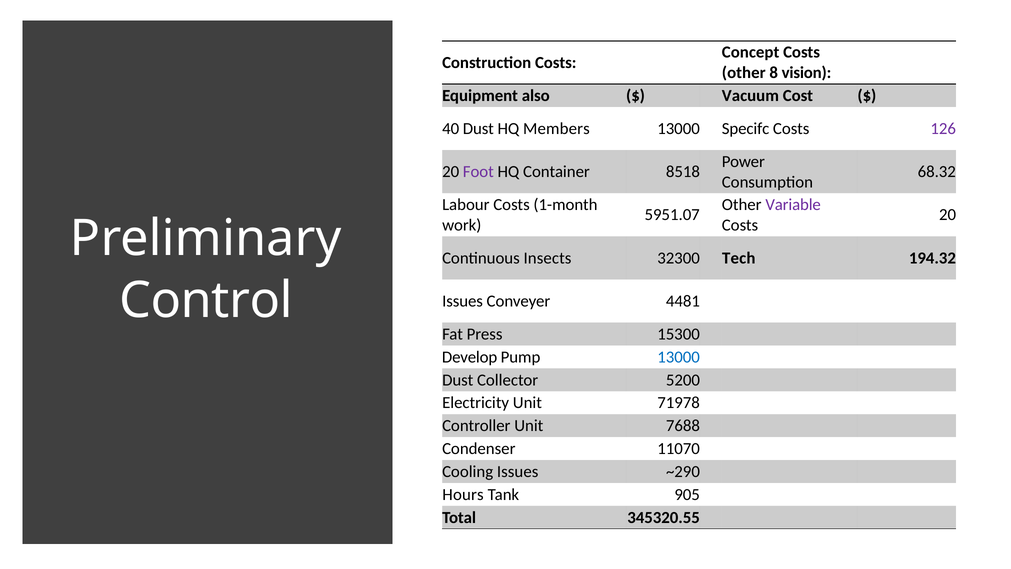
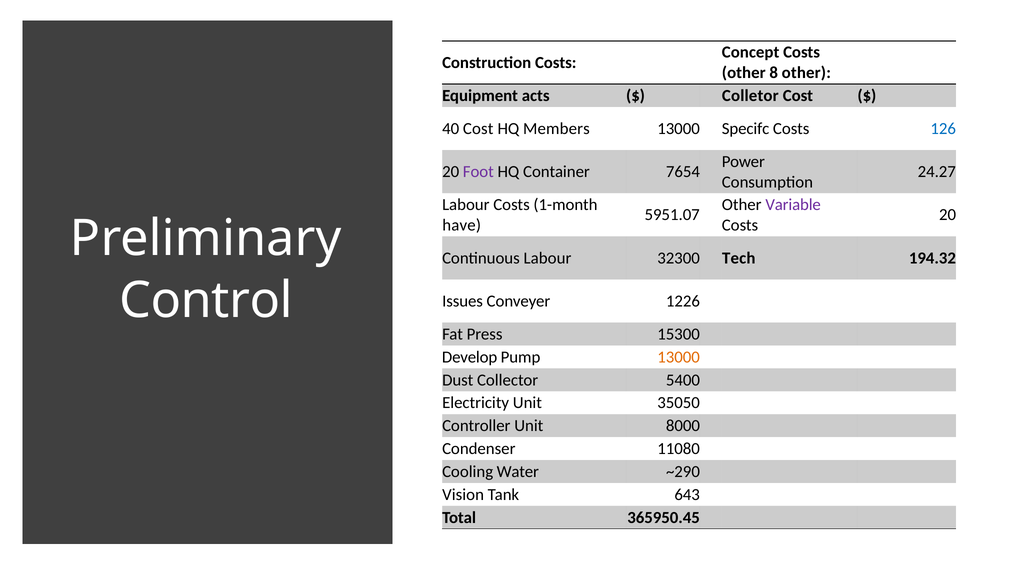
8 vision: vision -> other (806, 73)
also: also -> acts (536, 96)
Vacuum: Vacuum -> Colletor (750, 96)
40 Dust: Dust -> Cost (478, 129)
126 colour: purple -> blue (943, 129)
8518: 8518 -> 7654 (683, 172)
68.32: 68.32 -> 24.27 (937, 172)
work: work -> have (462, 225)
Continuous Insects: Insects -> Labour (548, 258)
4481: 4481 -> 1226 (683, 301)
13000 colour: blue -> orange (679, 357)
5200: 5200 -> 5400 (683, 380)
71978: 71978 -> 35050 (679, 403)
7688: 7688 -> 8000 (683, 426)
11070: 11070 -> 11080 (679, 448)
Cooling Issues: Issues -> Water (518, 471)
Hours: Hours -> Vision (463, 494)
905: 905 -> 643 (687, 494)
345320.55: 345320.55 -> 365950.45 (664, 517)
